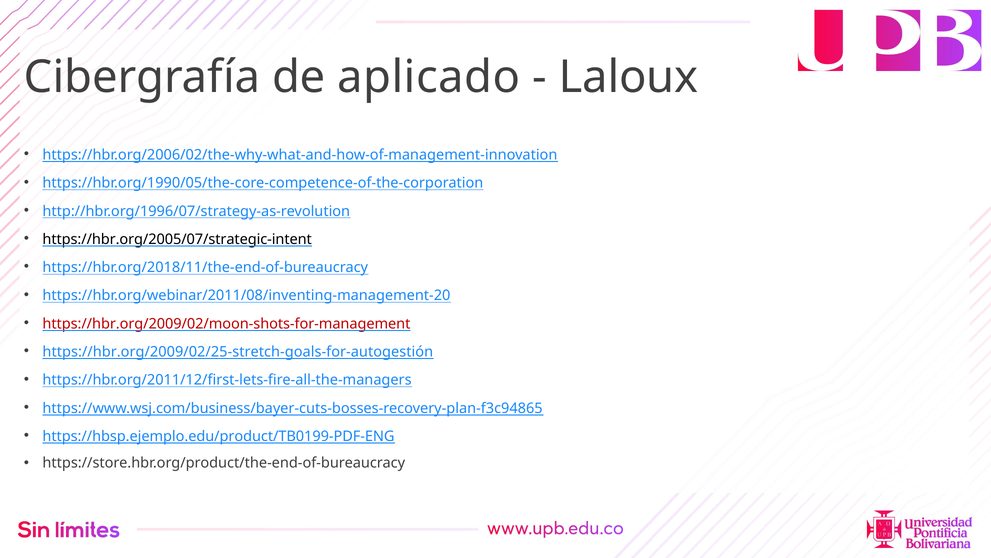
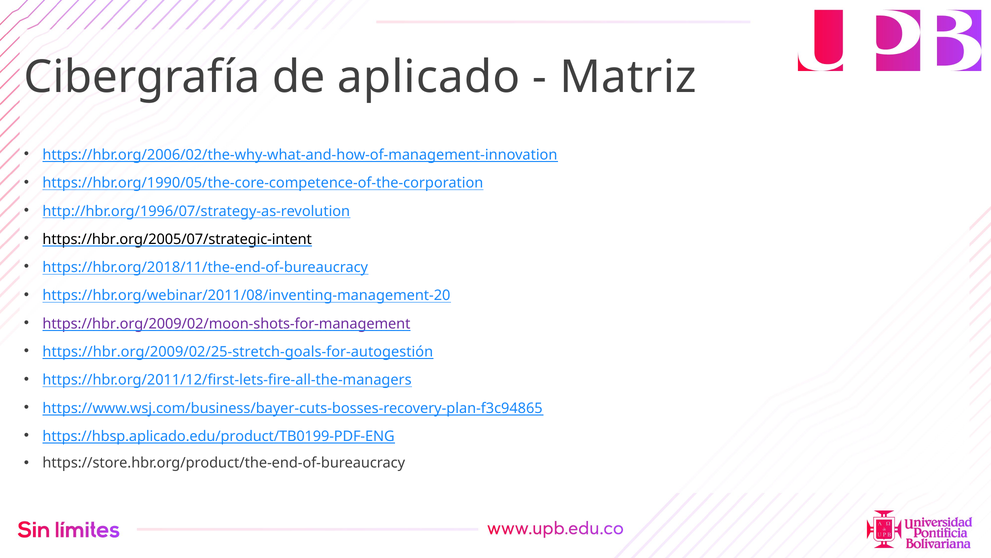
Laloux: Laloux -> Matriz (628, 77)
https://hbr.org/2009/02/moon-shots-for-management colour: red -> purple (226, 323)
https://hbsp.ejemplo.edu/product/TB0199-PDF-ENG: https://hbsp.ejemplo.edu/product/TB0199-PDF-ENG -> https://hbsp.aplicado.edu/product/TB0199-PDF-ENG (219, 436)
